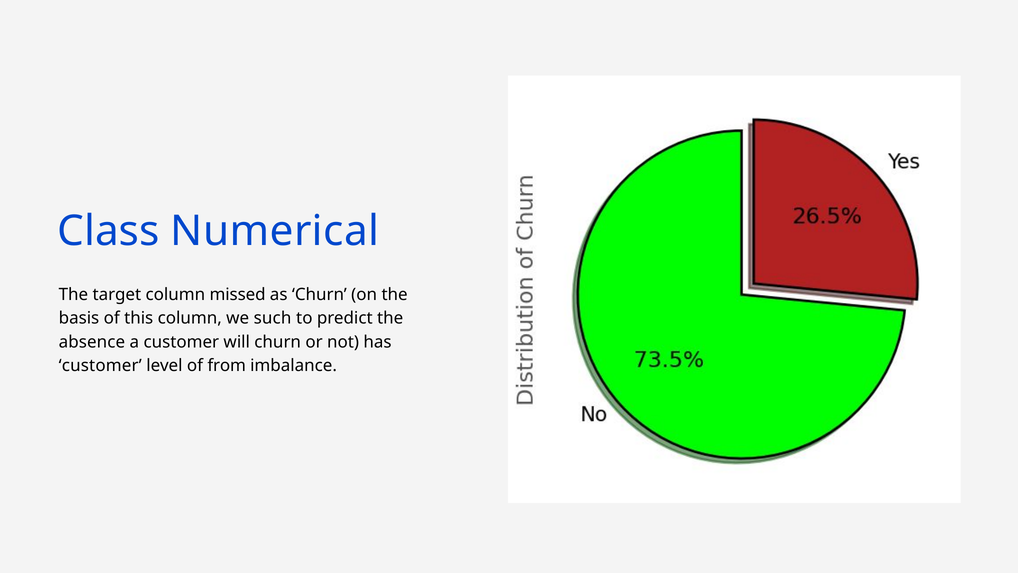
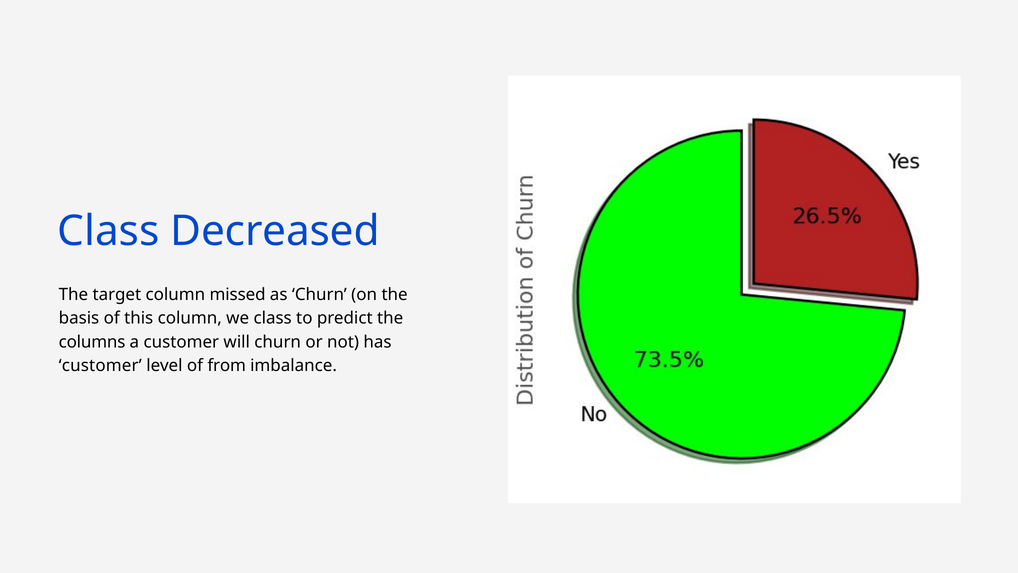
Numerical: Numerical -> Decreased (275, 231)
we such: such -> class (273, 318)
absence: absence -> columns (92, 342)
